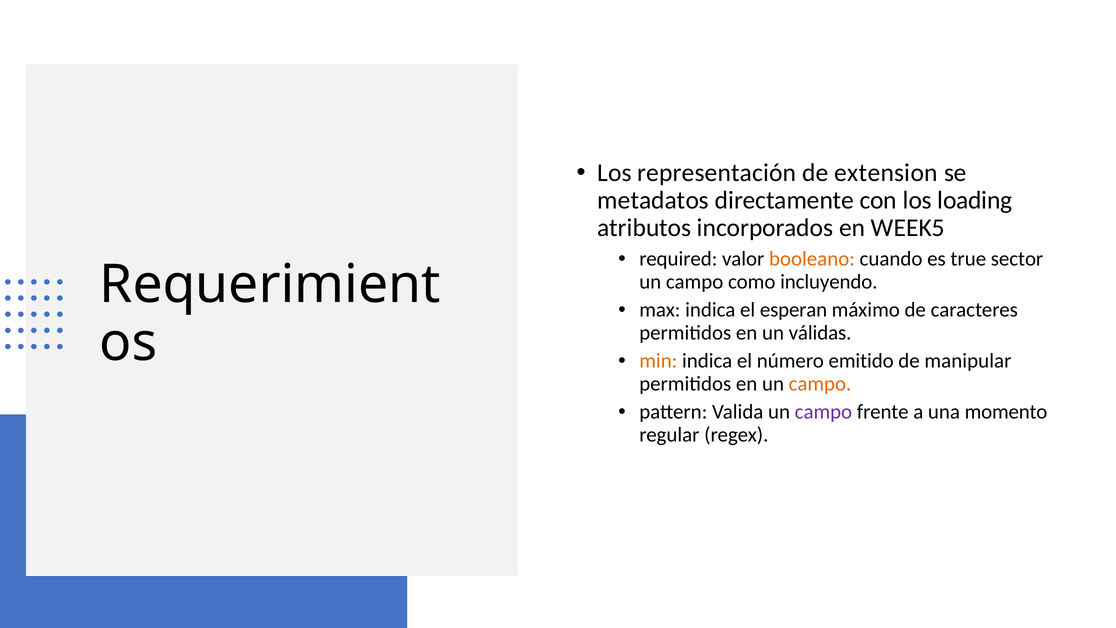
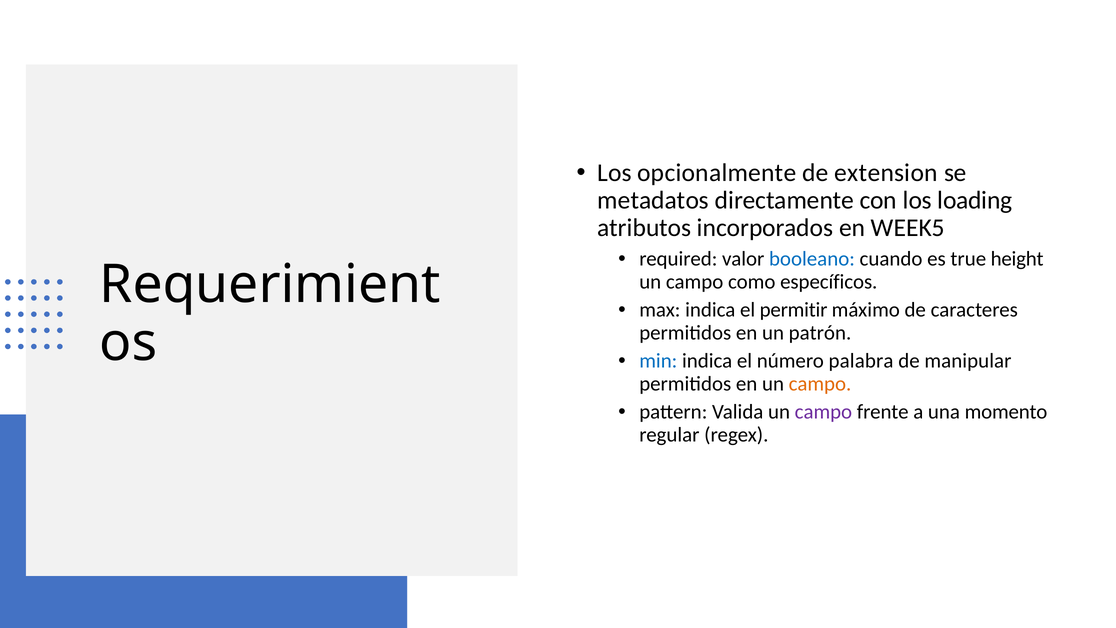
representación: representación -> opcionalmente (717, 173)
booleano colour: orange -> blue (812, 259)
sector: sector -> height (1017, 259)
incluyendo: incluyendo -> específicos (829, 281)
esperan: esperan -> permitir (794, 310)
válidas: válidas -> patrón (820, 333)
min colour: orange -> blue (658, 361)
emitido: emitido -> palabra (861, 361)
